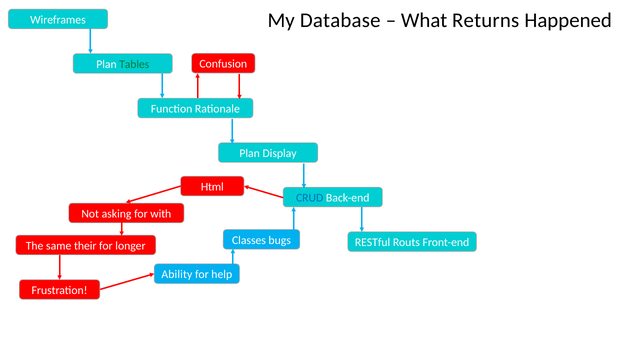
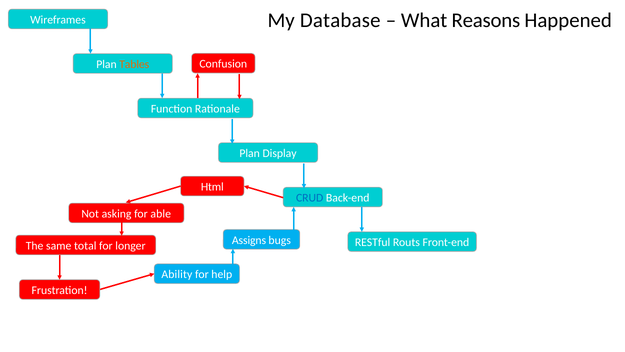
Returns: Returns -> Reasons (486, 20)
Tables colour: green -> orange (134, 64)
with: with -> able (161, 213)
Classes: Classes -> Assigns (249, 240)
their: their -> total (85, 245)
